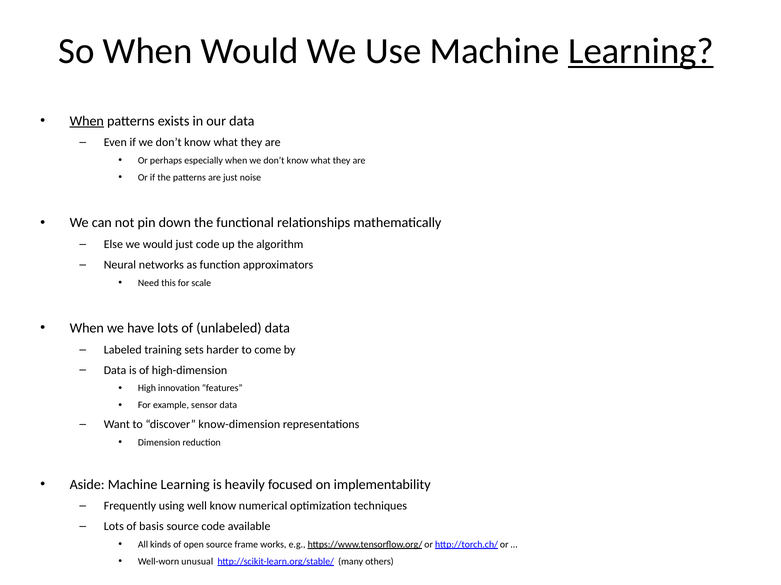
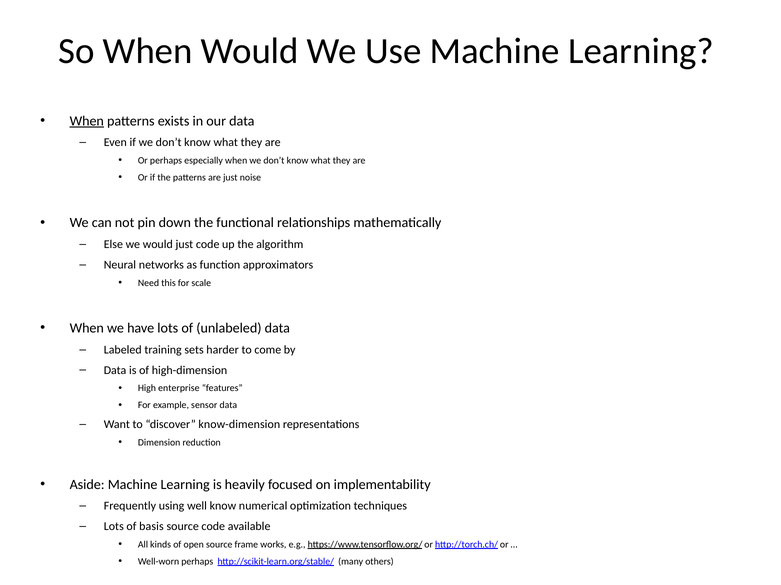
Learning underline: present -> none (641, 51)
innovation: innovation -> enterprise (179, 389)
Well-worn unusual: unusual -> perhaps (197, 562)
